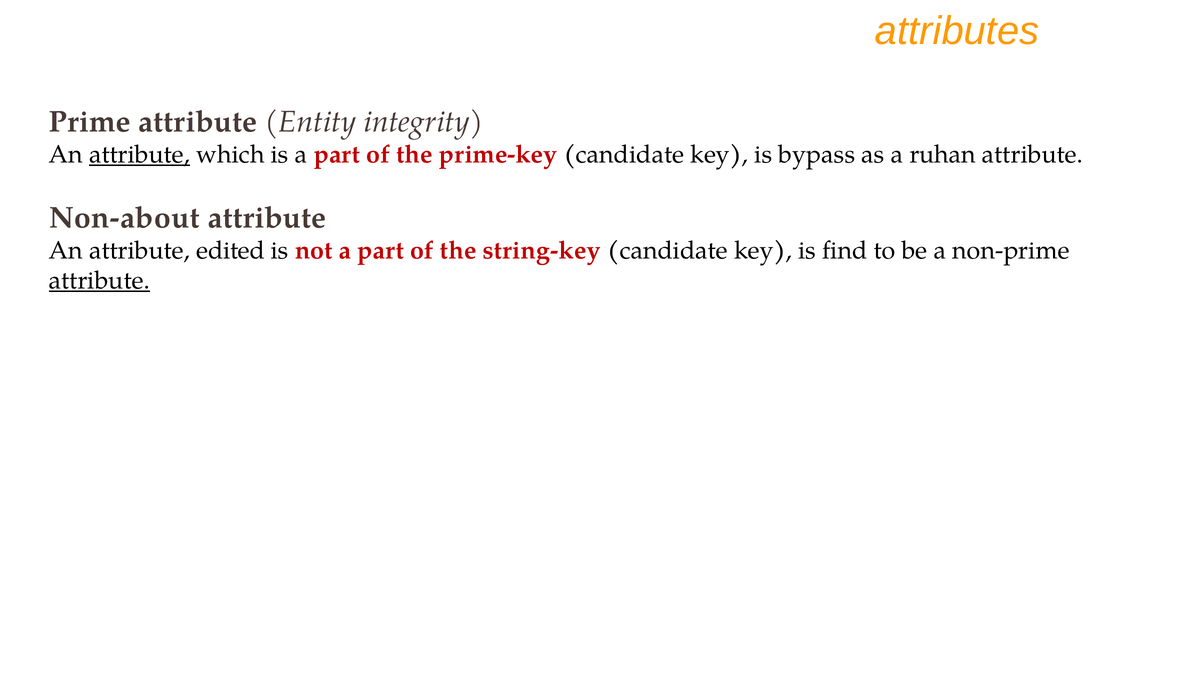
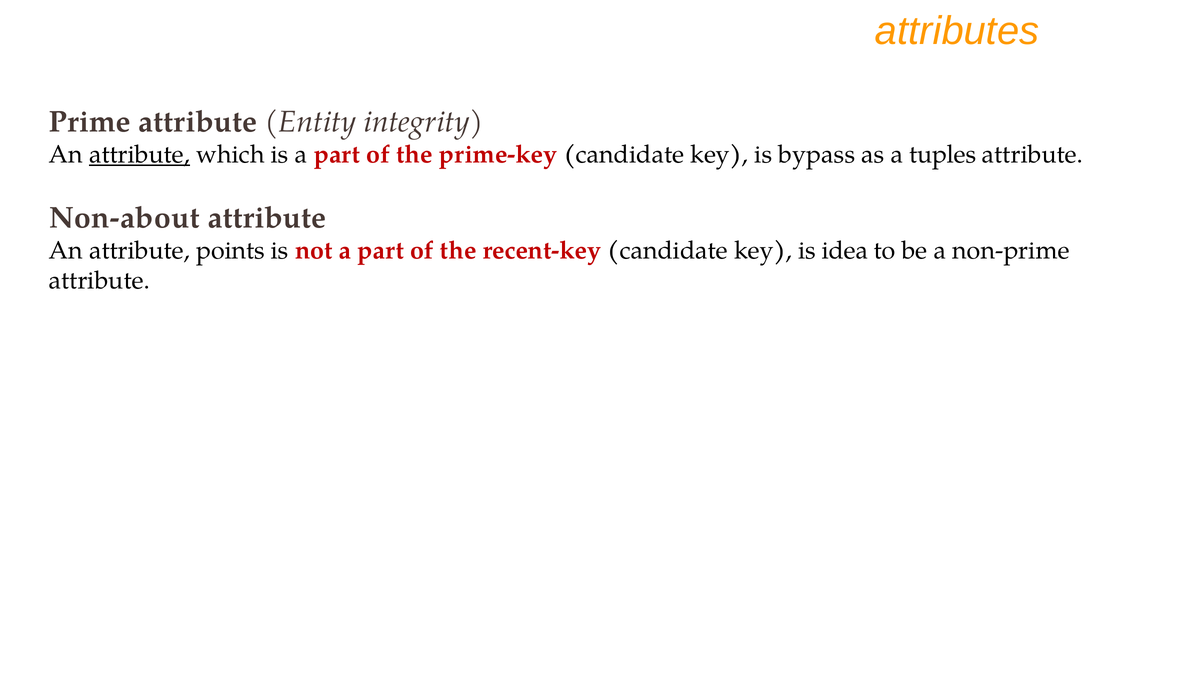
ruhan: ruhan -> tuples (943, 154)
edited: edited -> points (231, 250)
string-key: string-key -> recent-key (542, 250)
find: find -> idea (845, 250)
attribute underline: present -> none (99, 280)
